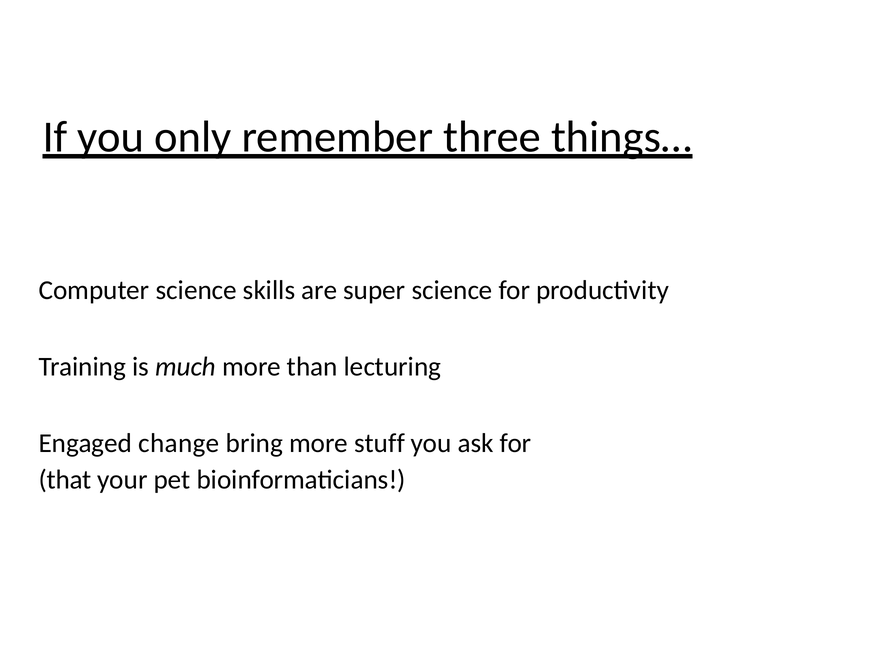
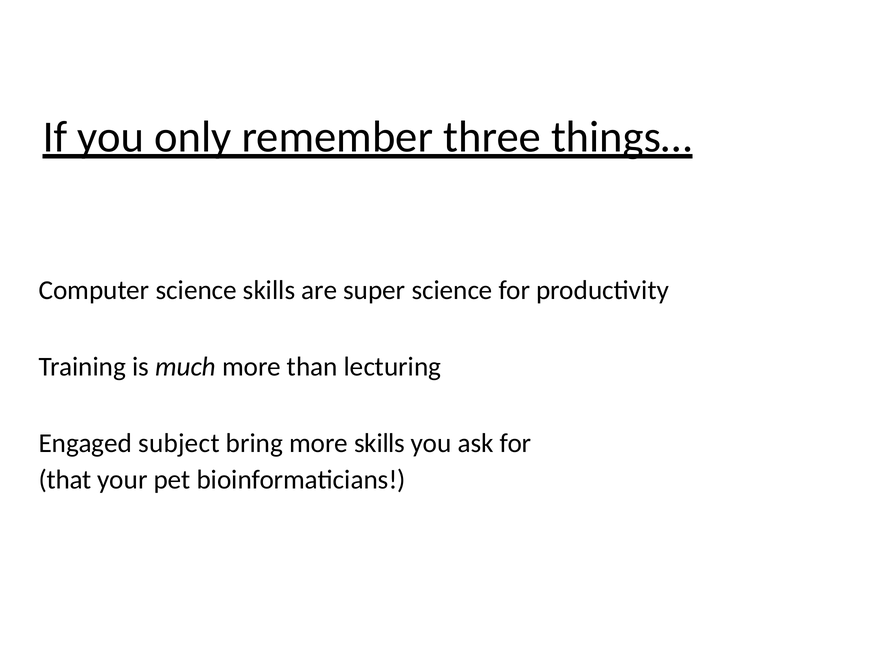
change: change -> subject (179, 443)
more stuff: stuff -> skills (380, 443)
